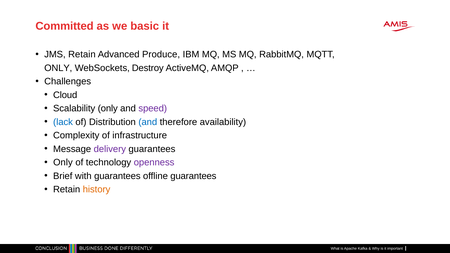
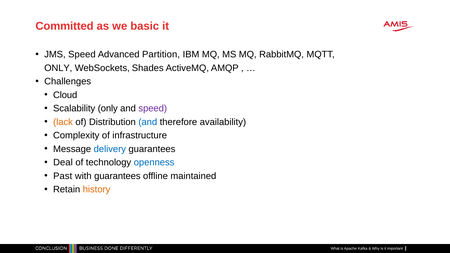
JMS Retain: Retain -> Speed (82, 55)
Produce: Produce -> Partition (161, 55)
Destroy: Destroy -> Shades (148, 68)
lack colour: blue -> orange (63, 122)
delivery colour: purple -> blue (110, 149)
Only: Only -> Deal (63, 163)
openness colour: purple -> blue (154, 163)
Brief: Brief -> Past (63, 176)
offline guarantees: guarantees -> maintained (193, 176)
